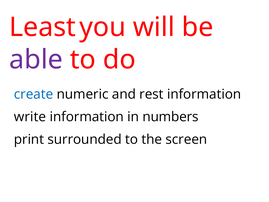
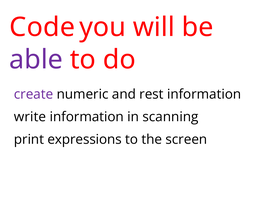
Least: Least -> Code (42, 27)
create colour: blue -> purple (34, 94)
numbers: numbers -> scanning (170, 117)
surrounded: surrounded -> expressions (85, 139)
